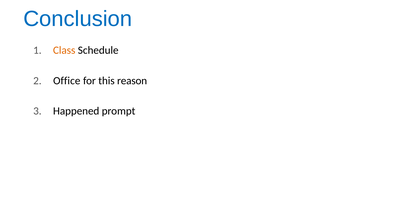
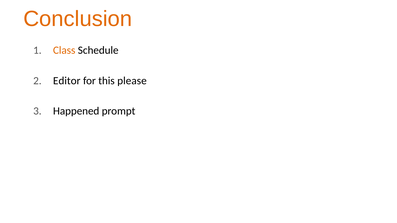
Conclusion colour: blue -> orange (78, 19)
Office: Office -> Editor (67, 81)
reason: reason -> please (132, 81)
